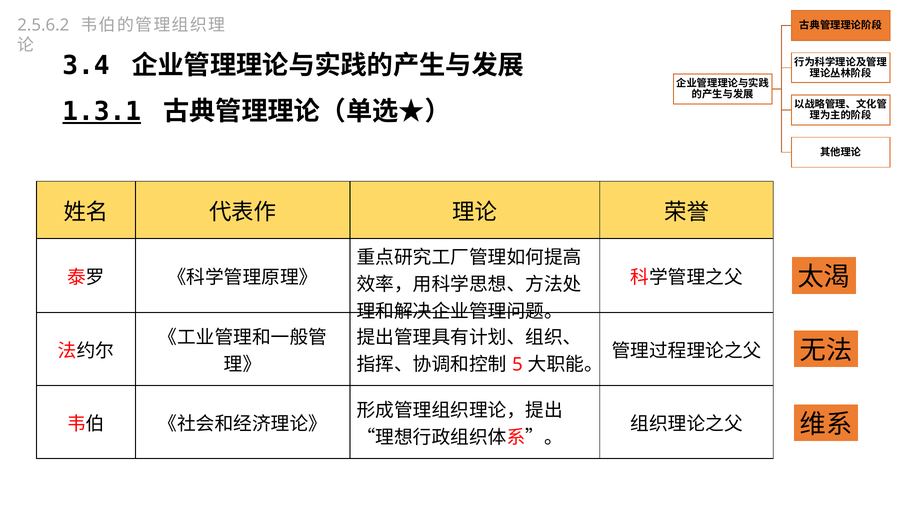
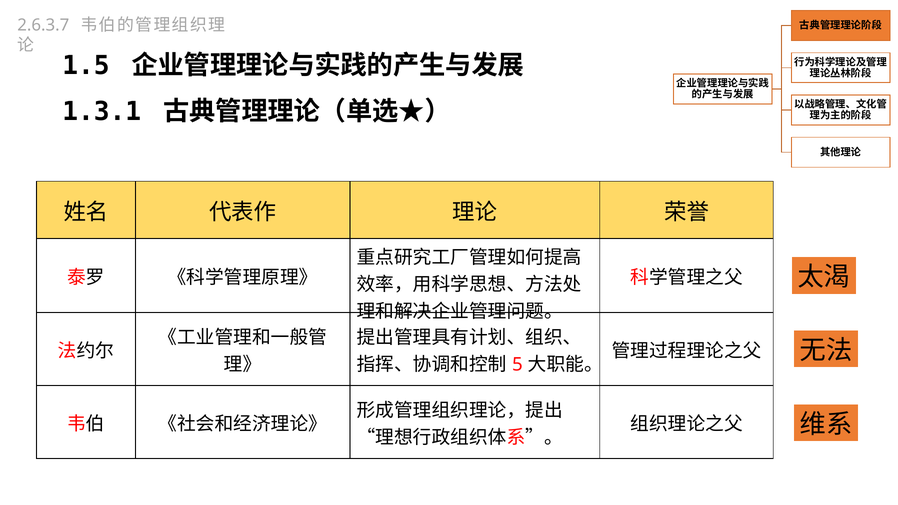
2.5.6.2: 2.5.6.2 -> 2.6.3.7 (43, 25)
3.4: 3.4 -> 1.5 (86, 66)
1.3.1 underline: present -> none (102, 112)
